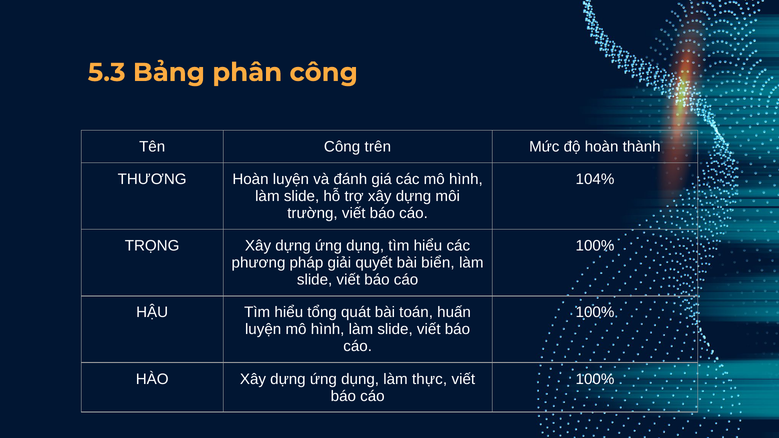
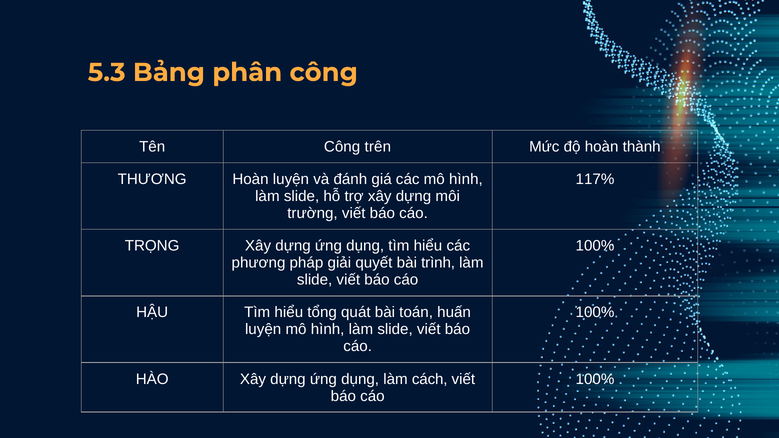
104%: 104% -> 117% (595, 179)
biển: biển -> trình (438, 263)
thực: thực -> cách (430, 379)
